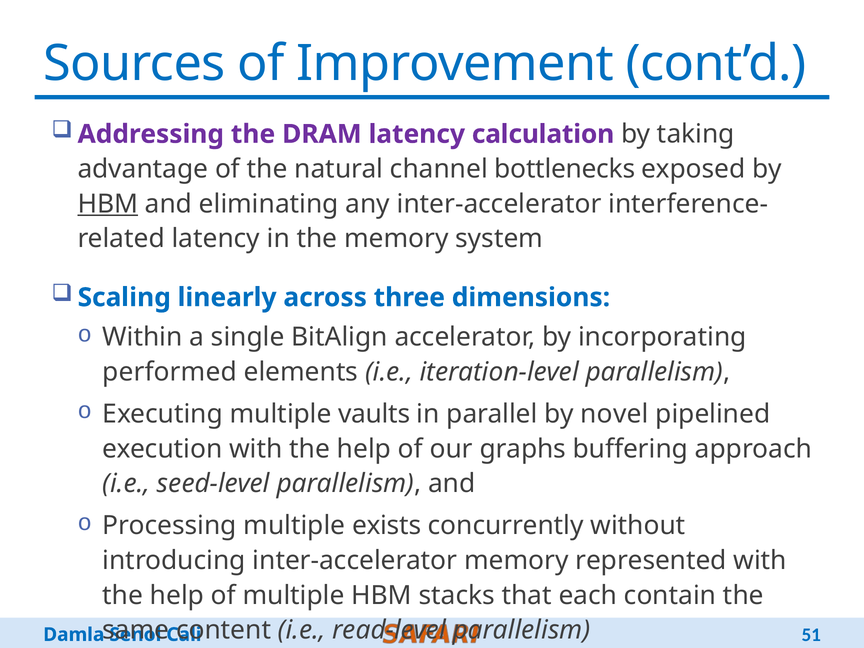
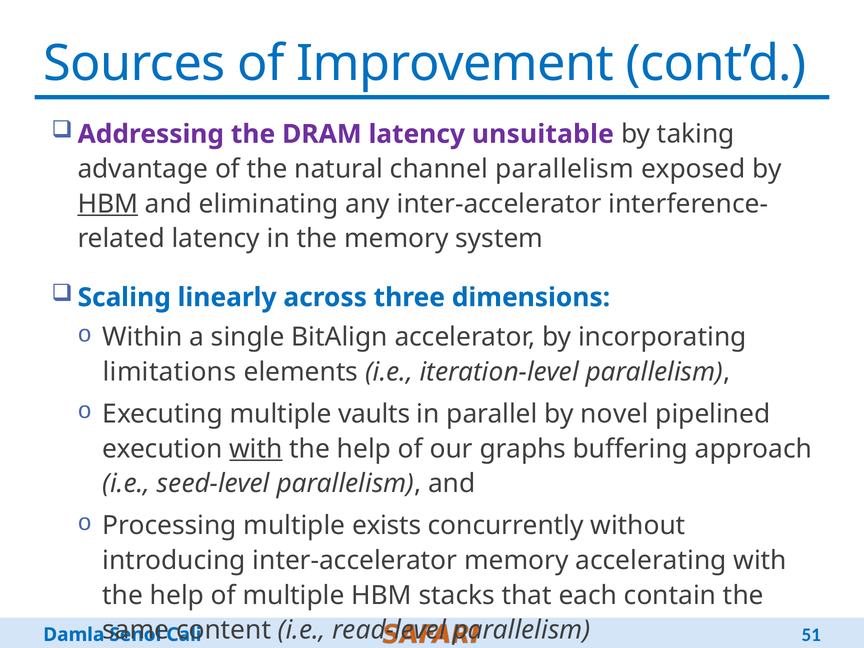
calculation: calculation -> unsuitable (543, 134)
channel bottlenecks: bottlenecks -> parallelism (565, 169)
performed: performed -> limitations (170, 372)
with underline: none -> present (256, 449)
represented: represented -> accelerating (651, 561)
